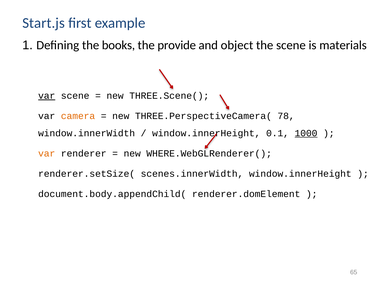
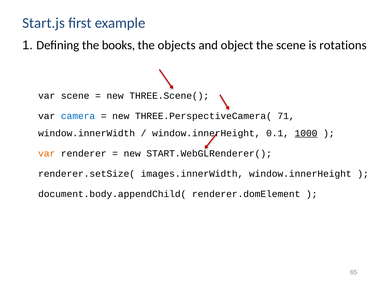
provide: provide -> objects (177, 45)
materials: materials -> rotations (343, 45)
var underline: present -> none (47, 96)
camera colour: orange -> blue (78, 116)
78: 78 -> 71 (286, 116)
WHERE.WebGLRenderer(: WHERE.WebGLRenderer( -> START.WebGLRenderer( (209, 153)
scenes.innerWidth: scenes.innerWidth -> images.innerWidth (192, 174)
